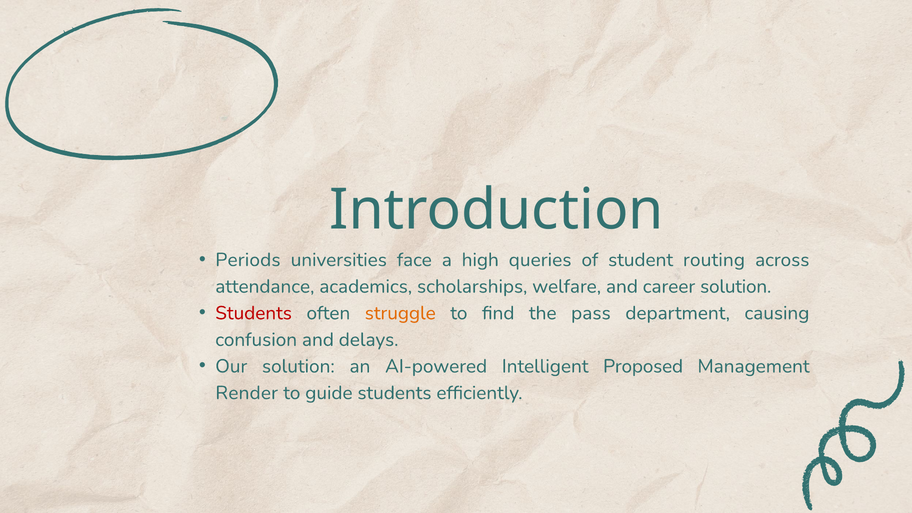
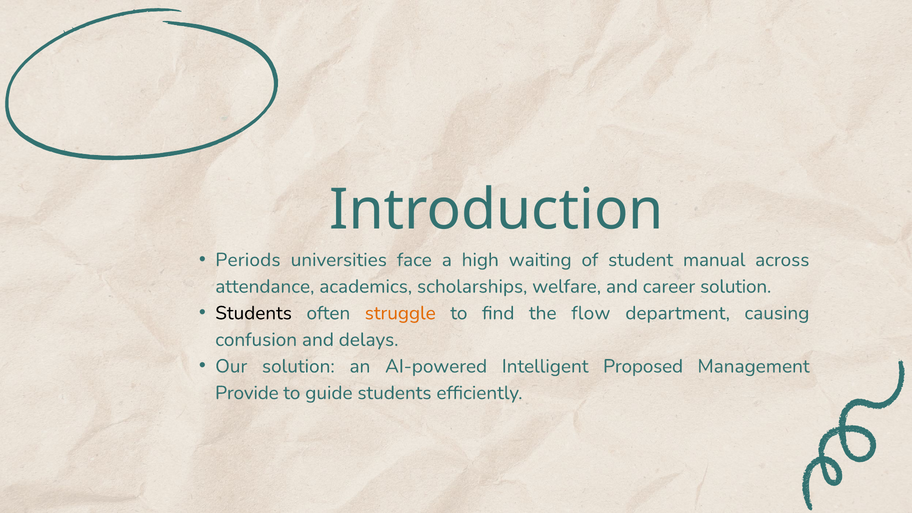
queries: queries -> waiting (540, 260)
routing: routing -> manual (714, 260)
Students colour: red -> black (254, 313)
pass: pass -> flow (591, 313)
Render: Render -> Provide (247, 393)
